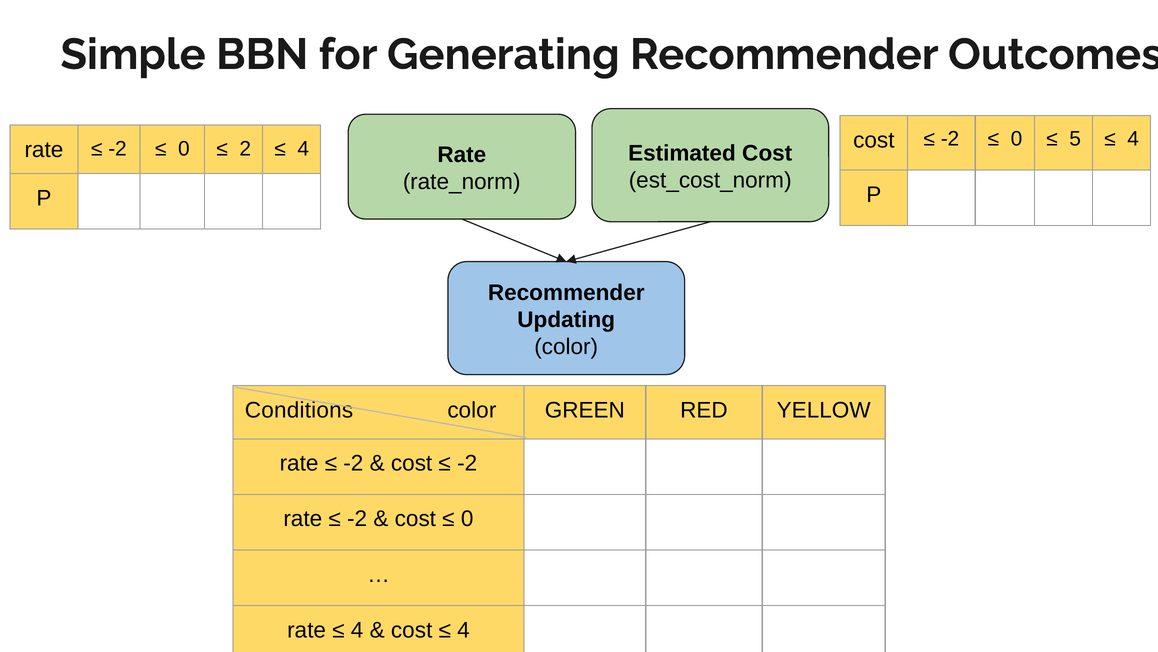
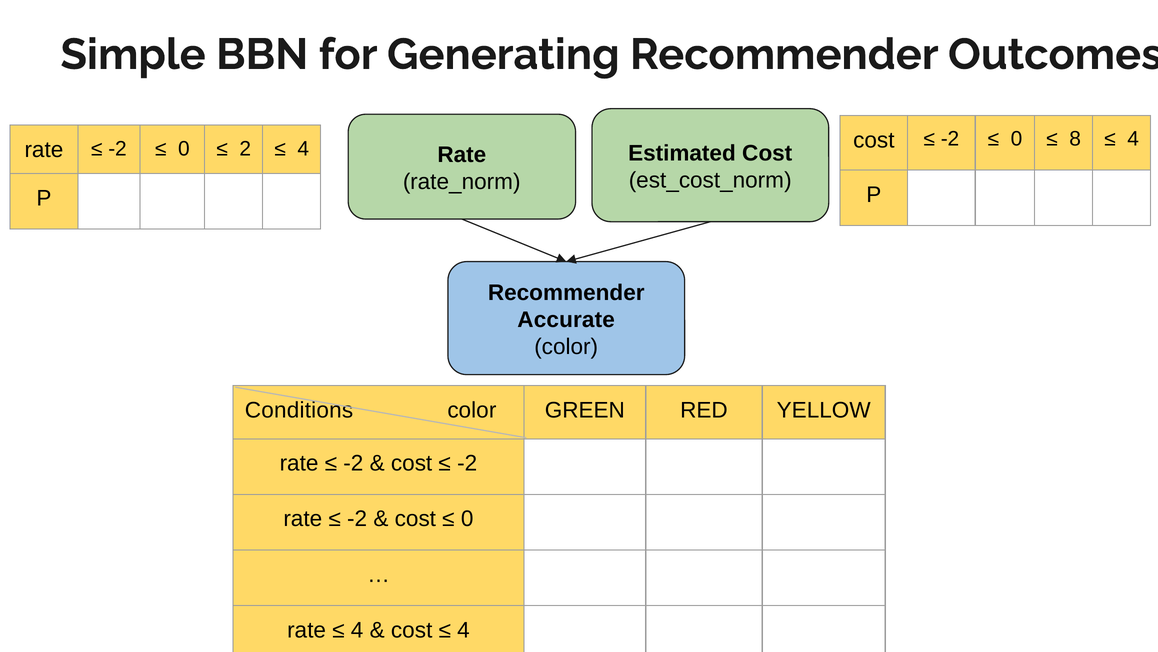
5: 5 -> 8 (1075, 139)
Updating: Updating -> Accurate (566, 319)
